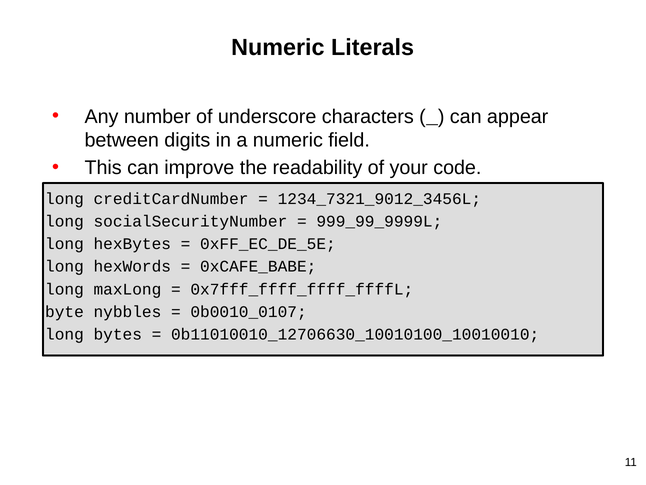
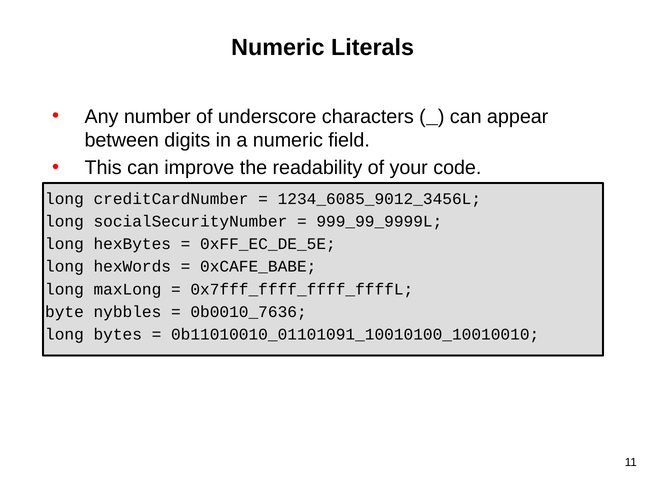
1234_7321_9012_3456L: 1234_7321_9012_3456L -> 1234_6085_9012_3456L (379, 198)
0b0010_0107: 0b0010_0107 -> 0b0010_7636 (249, 312)
0b11010010_12706630_10010100_10010010: 0b11010010_12706630_10010100_10010010 -> 0b11010010_01101091_10010100_10010010 (355, 334)
